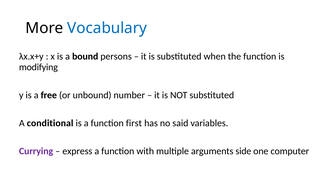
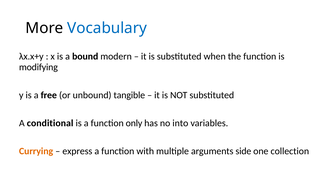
persons: persons -> modern (116, 56)
number: number -> tangible (129, 95)
first: first -> only (134, 123)
said: said -> into (180, 123)
Currying colour: purple -> orange (36, 151)
computer: computer -> collection (290, 151)
